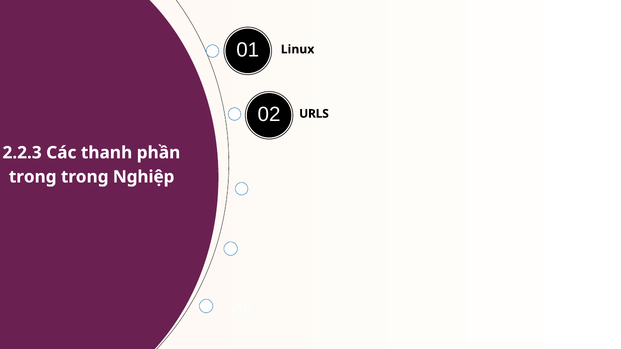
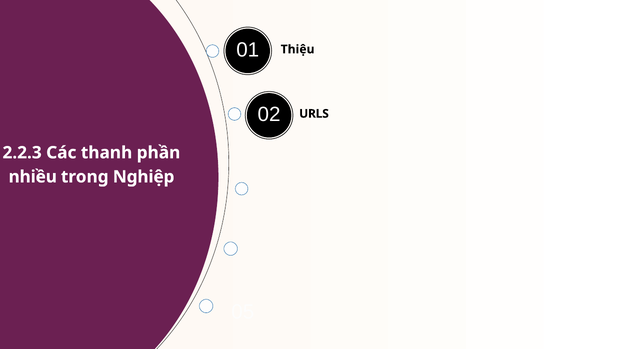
Linux: Linux -> Thiệu (298, 49)
trong: trong -> nhiều (33, 177)
